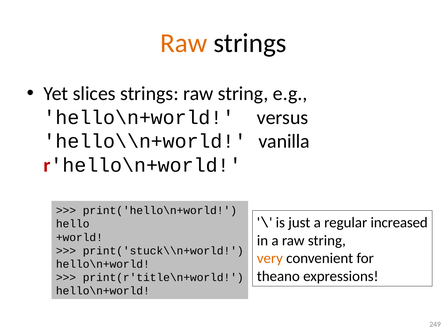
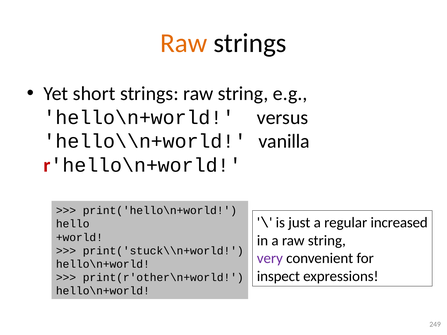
slices: slices -> short (94, 94)
very colour: orange -> purple (270, 259)
theano: theano -> inspect (278, 276)
print(r'title\n+world: print(r'title\n+world -> print(r'other\n+world (163, 278)
